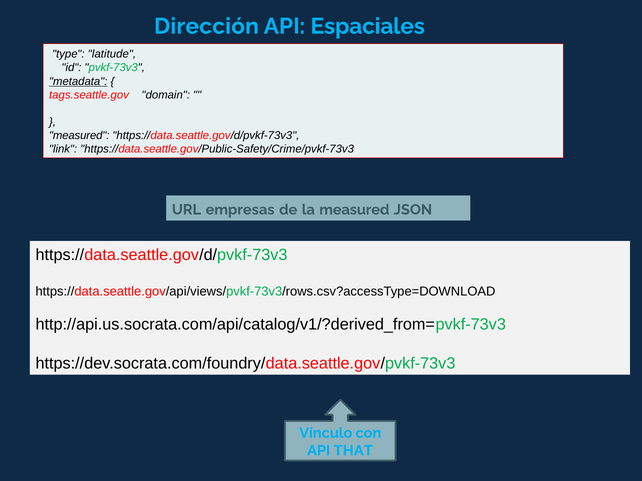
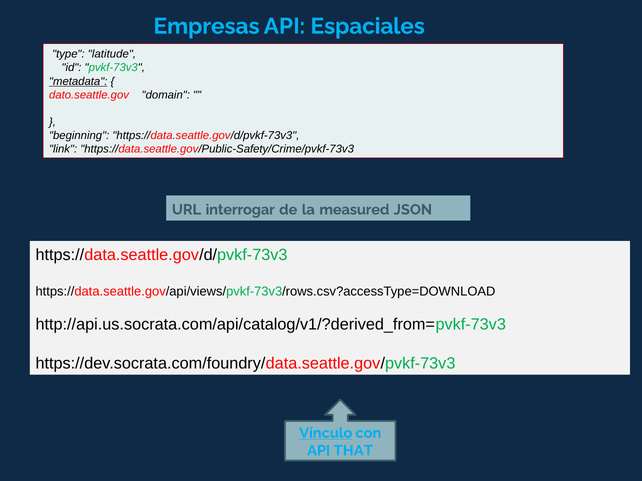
Dirección: Dirección -> Empresas (207, 26)
tags.seattle.gov: tags.seattle.gov -> dato.seattle.gov (89, 95)
measured: measured -> beginning (79, 136)
empresas: empresas -> interrogar (240, 210)
Vínculo underline: none -> present (326, 433)
